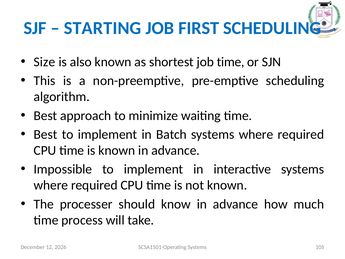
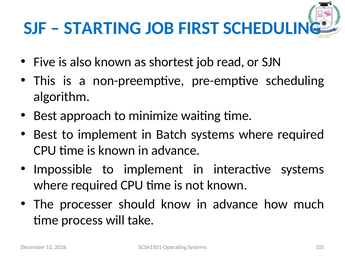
Size: Size -> Five (45, 62)
job time: time -> read (231, 62)
